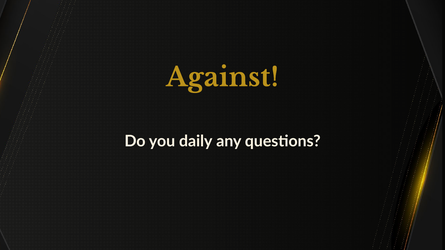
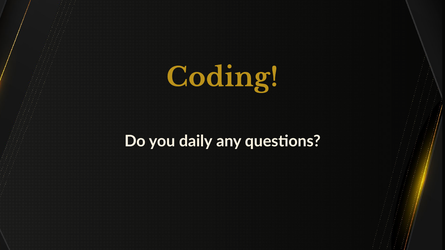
Against: Against -> Coding (222, 78)
